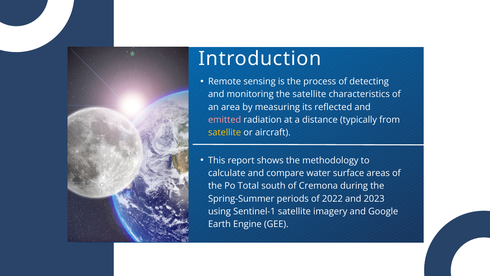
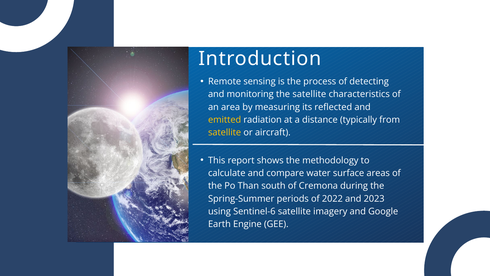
emitted colour: pink -> yellow (225, 120)
Total: Total -> Than (248, 186)
Sentinel-1: Sentinel-1 -> Sentinel-6 (254, 211)
